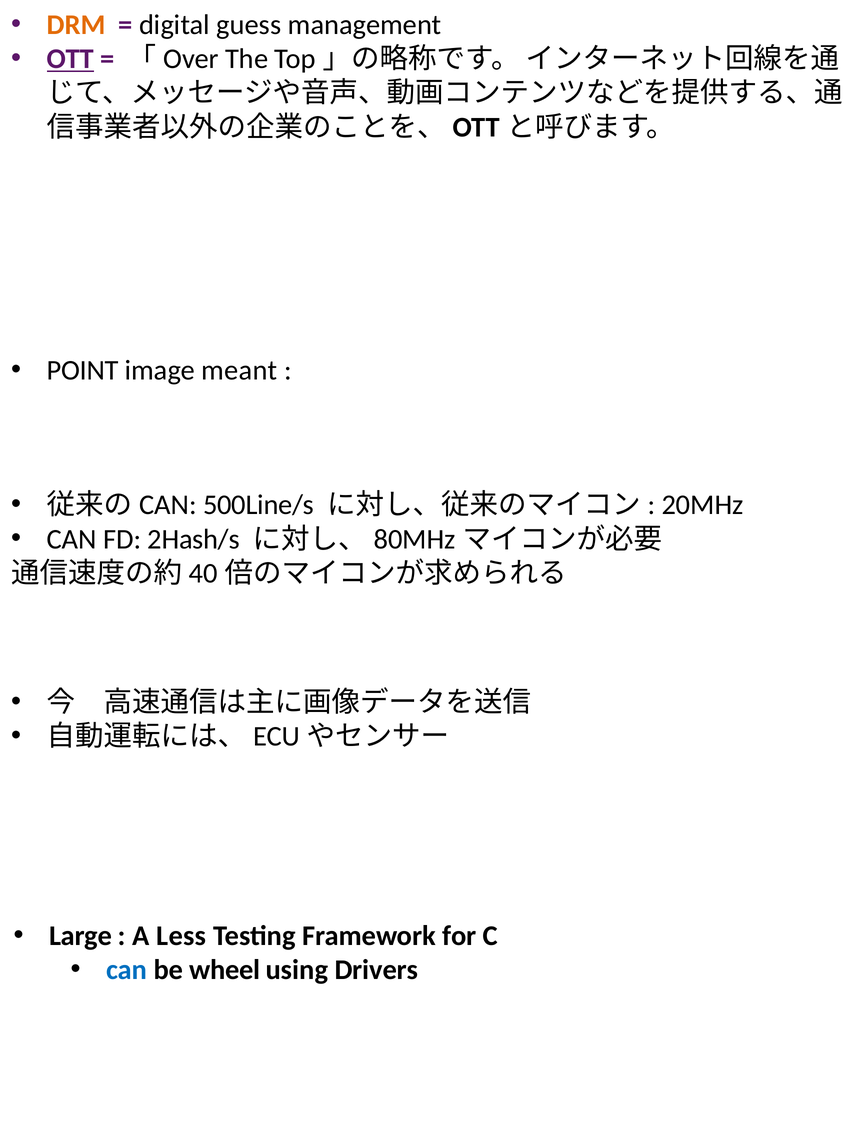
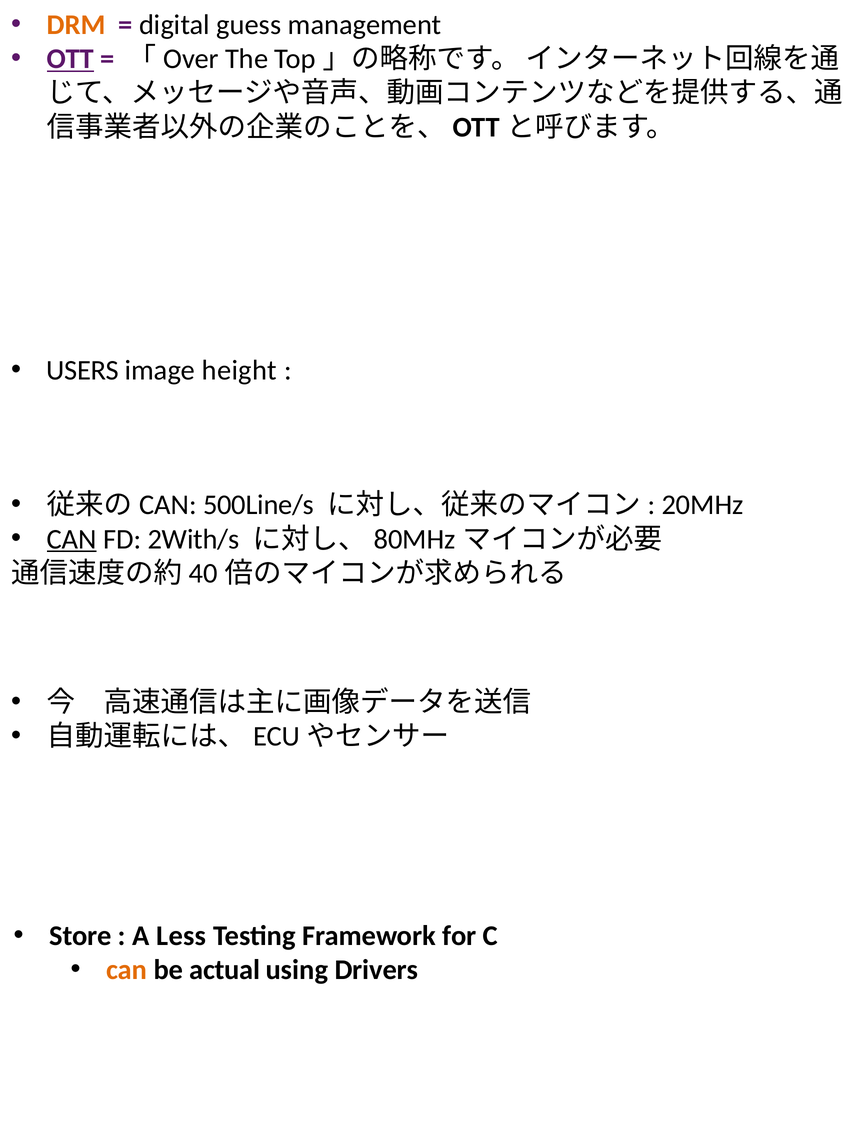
POINT: POINT -> USERS (83, 370)
meant: meant -> height (239, 370)
CAN underline: none -> present (72, 539)
2Hash/s: 2Hash/s -> 2With/s (194, 539)
Large: Large -> Store (80, 936)
can colour: blue -> orange (127, 970)
wheel: wheel -> actual (225, 970)
